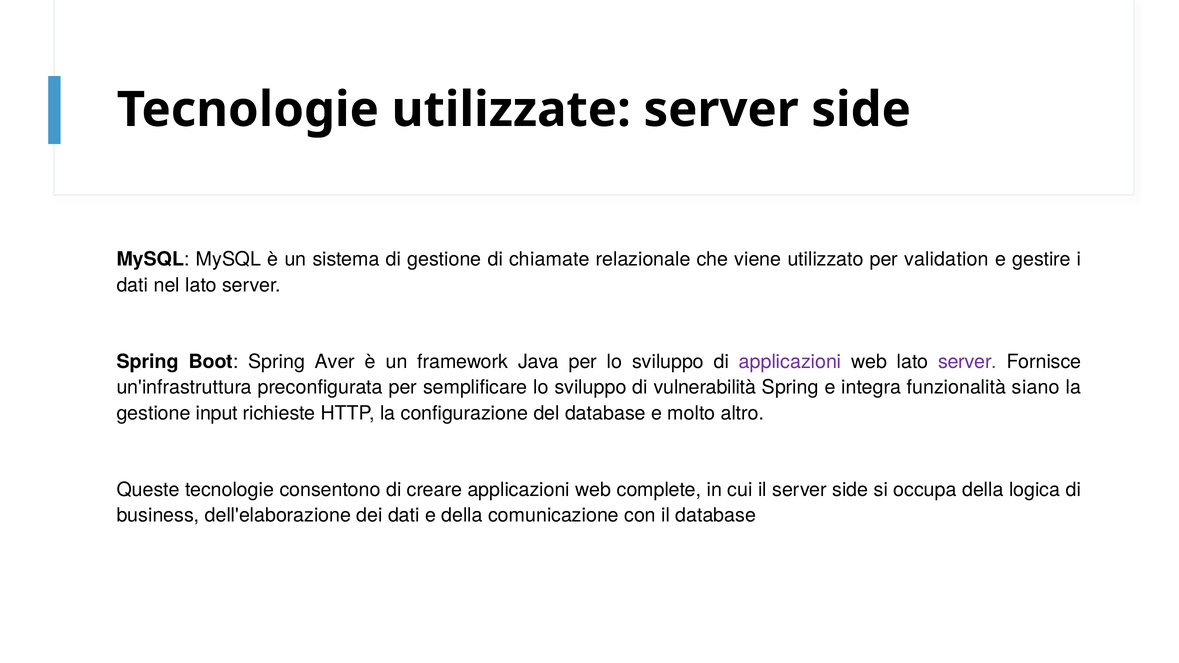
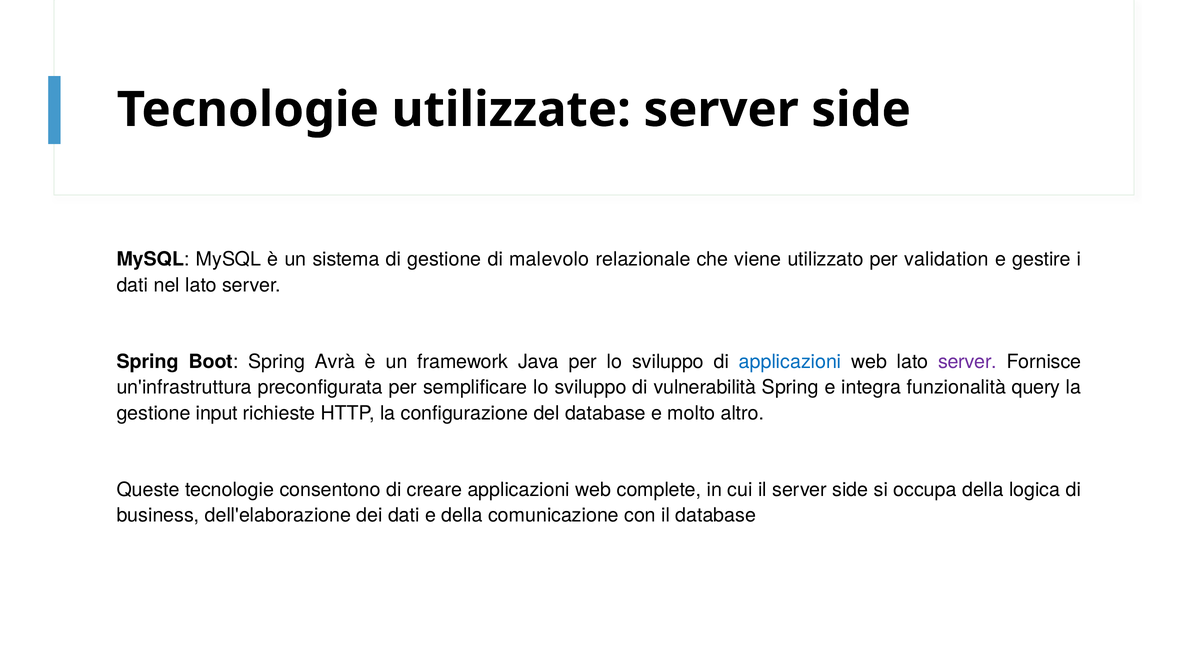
chiamate: chiamate -> malevolo (549, 259)
Aver: Aver -> Avrà (335, 362)
applicazioni colour: purple -> blue (790, 362)
siano: siano -> query (1036, 388)
